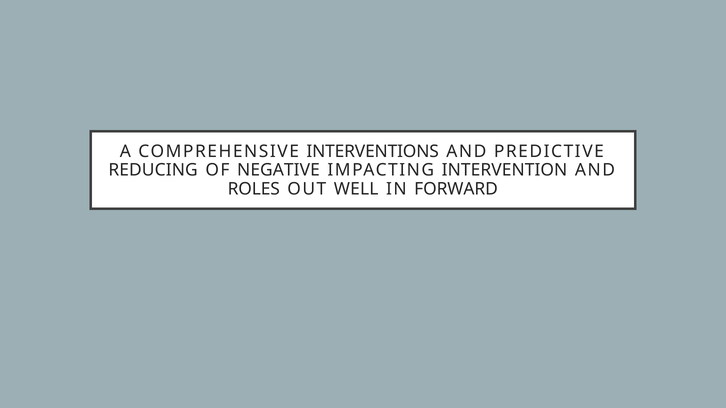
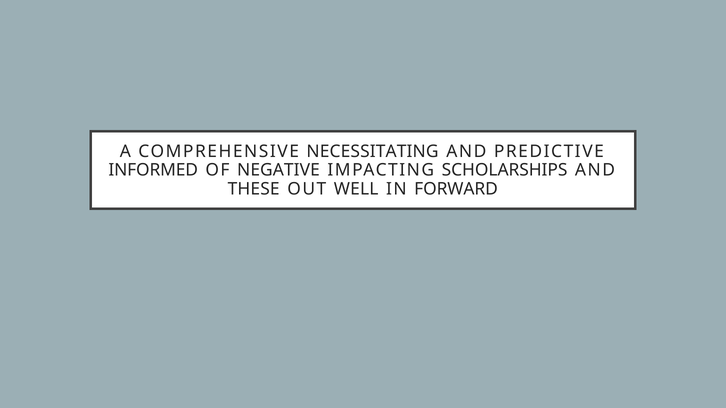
INTERVENTIONS: INTERVENTIONS -> NECESSITATING (373, 152)
REDUCING: REDUCING -> INFORMED (153, 170)
INTERVENTION: INTERVENTION -> SCHOLARSHIPS (505, 170)
ROLES: ROLES -> THESE (254, 189)
